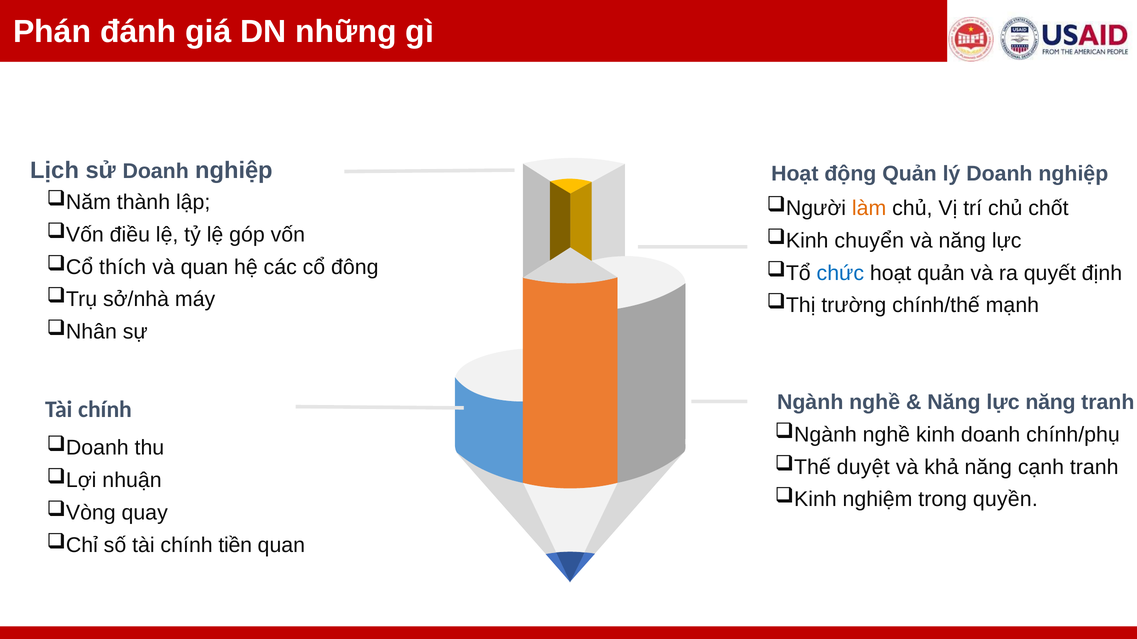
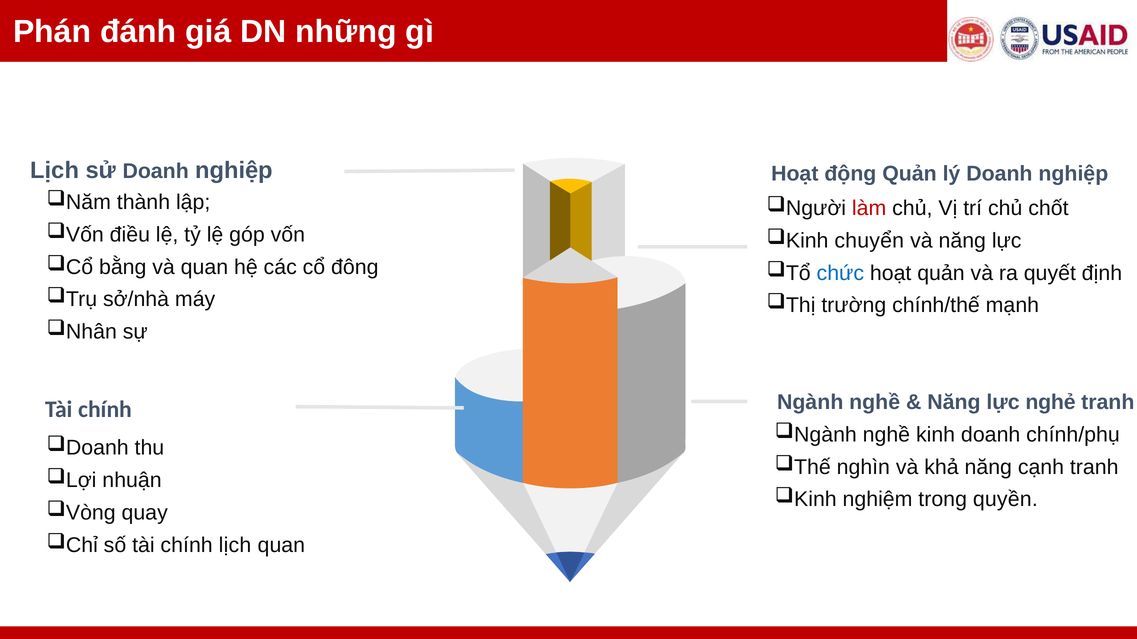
làm colour: orange -> red (869, 209)
thích: thích -> bằng (123, 267)
lực năng: năng -> nghẻ (1050, 402)
duyệt: duyệt -> nghìn (863, 467)
chính tiền: tiền -> lịch (235, 546)
